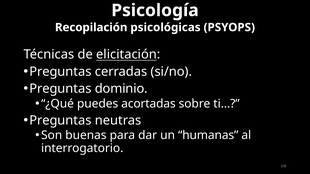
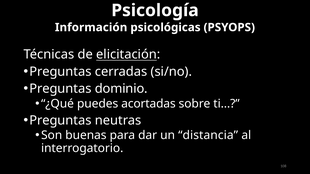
Recopilación: Recopilación -> Información (91, 27)
humanas: humanas -> distancia (208, 136)
